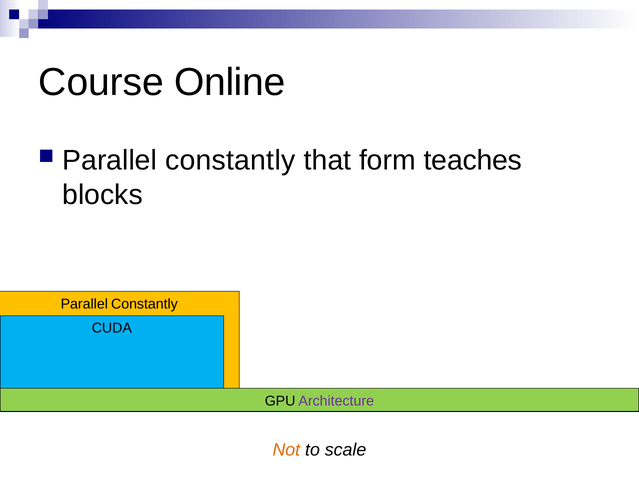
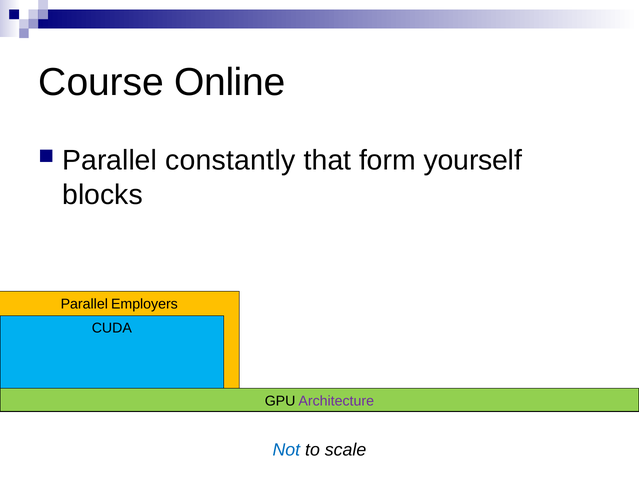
teaches: teaches -> yourself (473, 161)
Constantly: Constantly -> Employers (144, 304)
Not colour: orange -> blue (286, 450)
